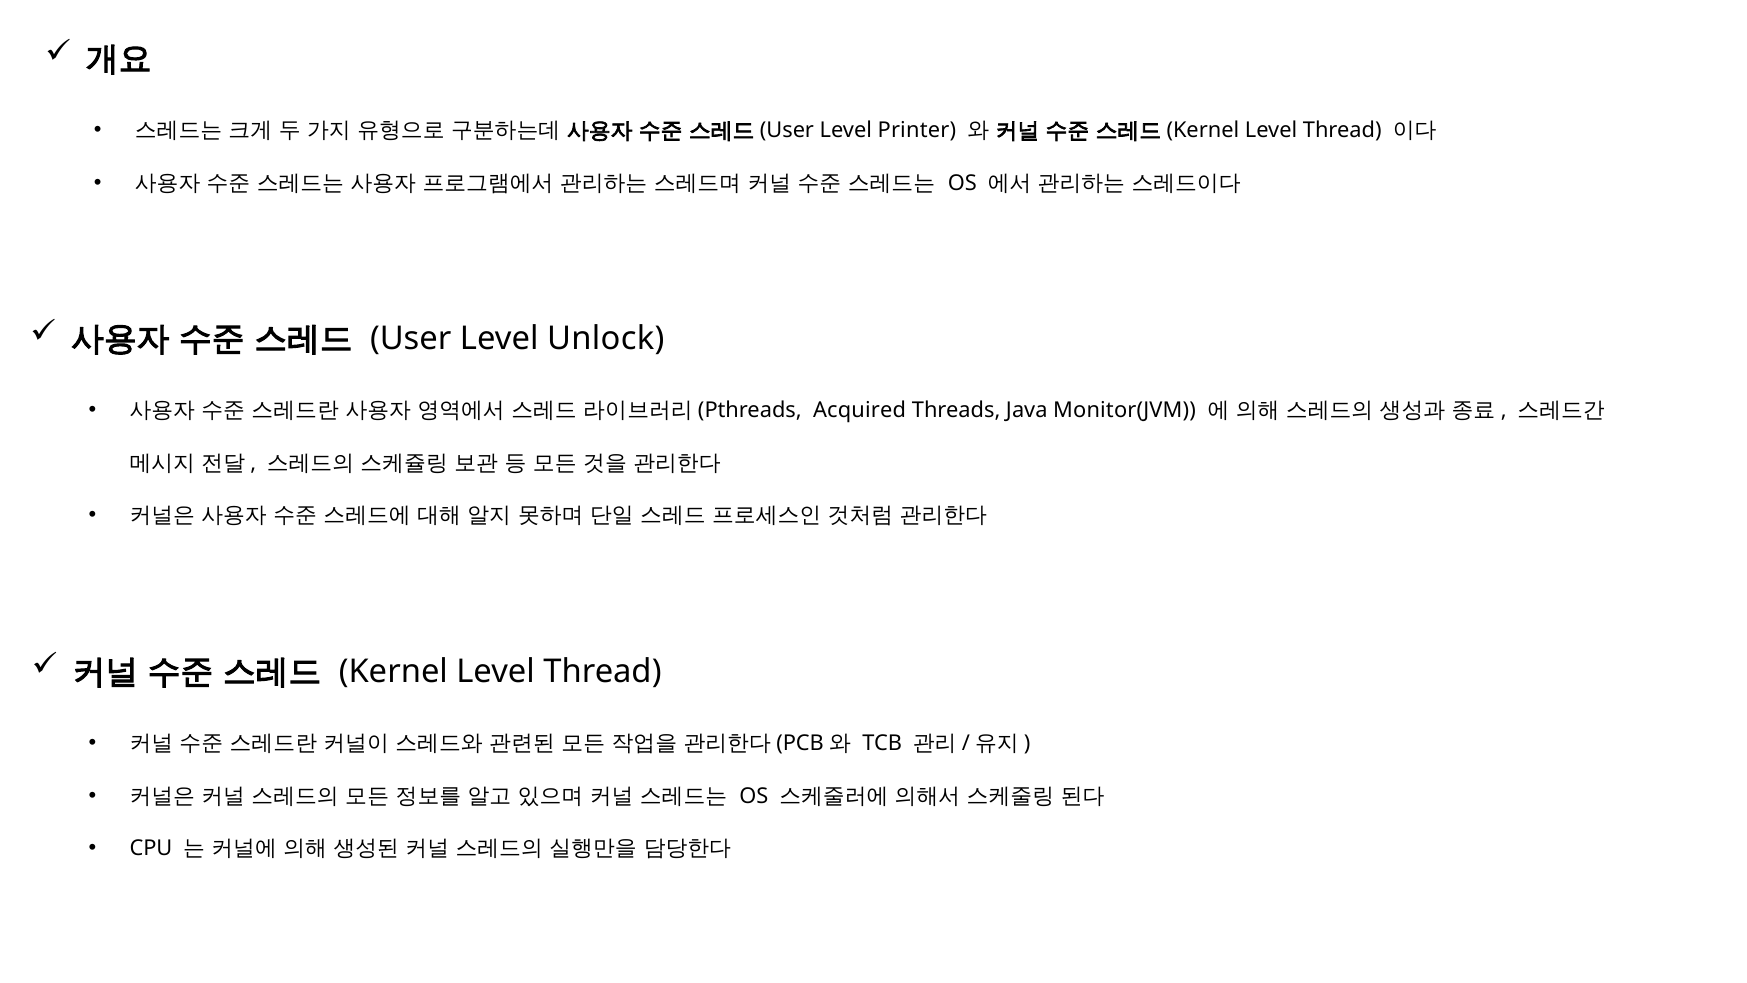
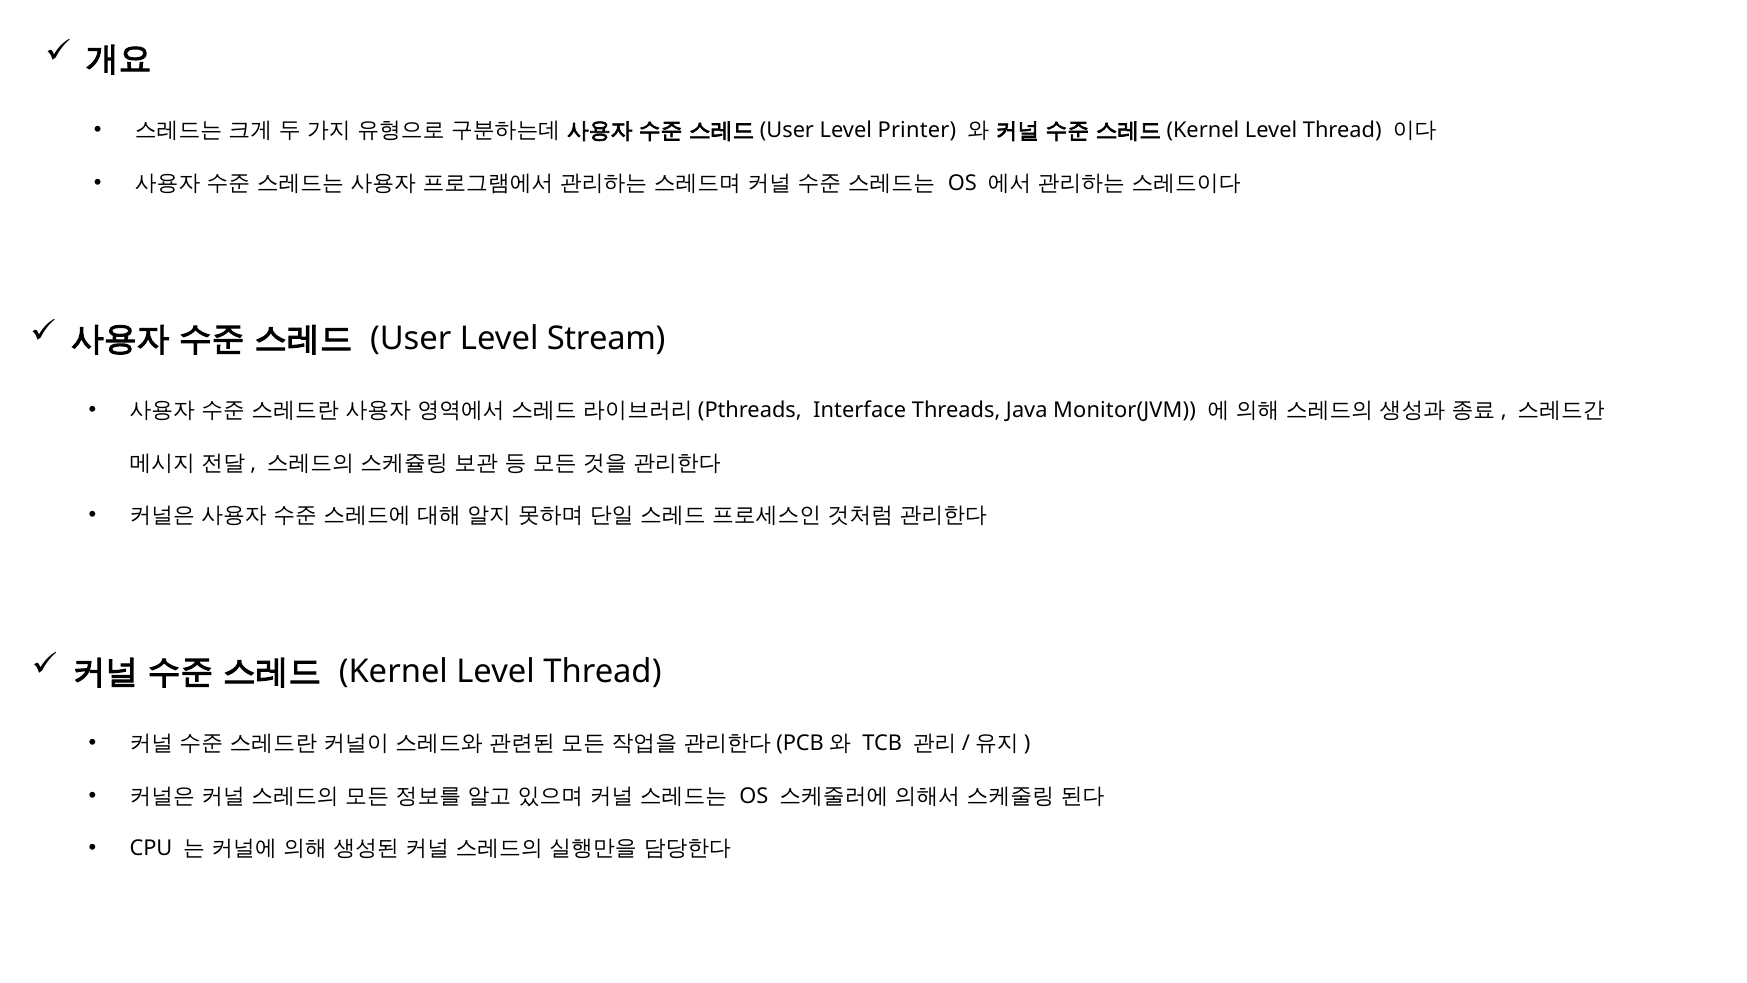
Unlock: Unlock -> Stream (606, 339)
Acquired: Acquired -> Interface (860, 410)
